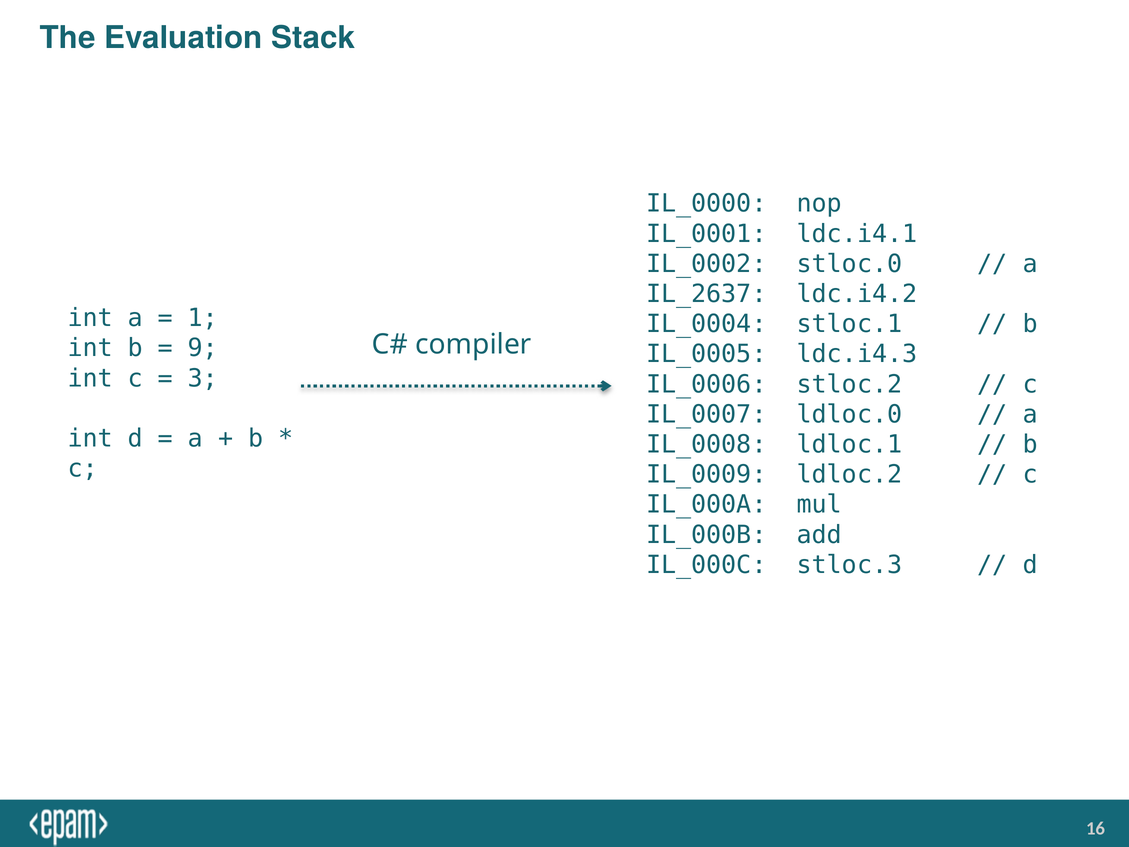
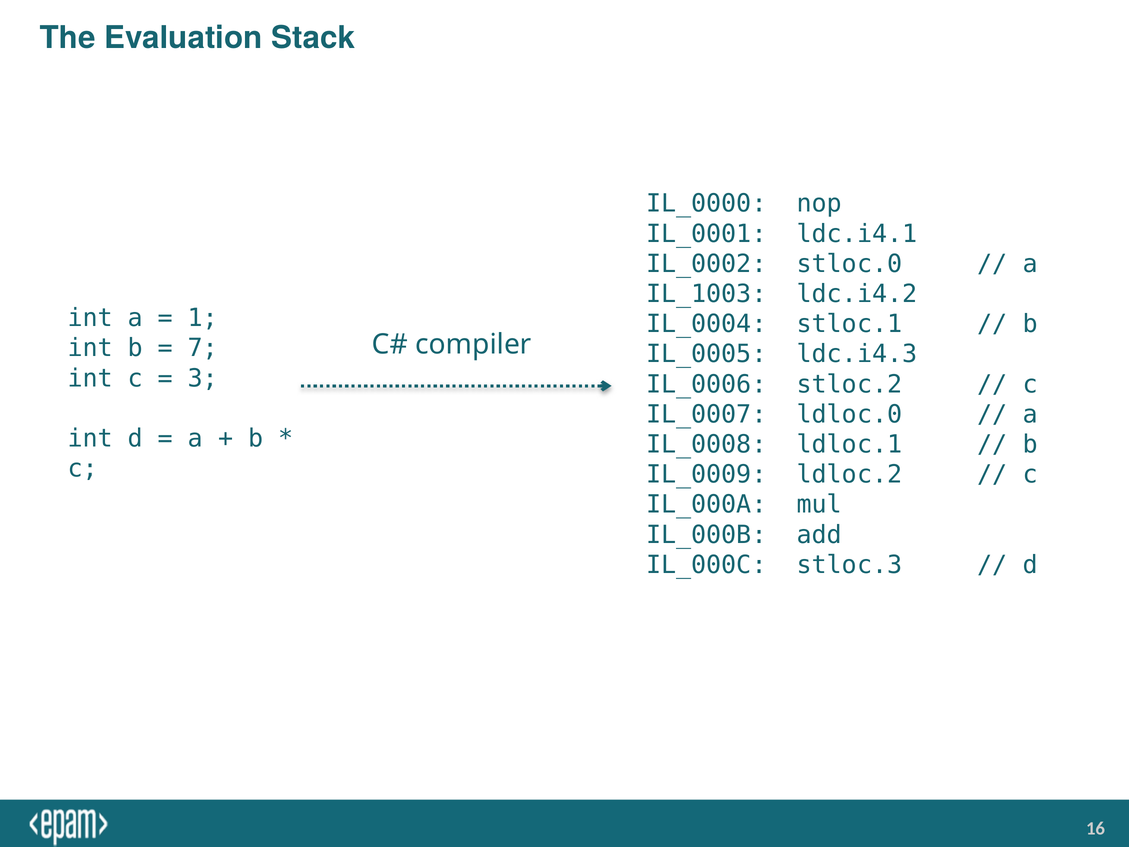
IL_2637: IL_2637 -> IL_1003 (706, 294)
9: 9 -> 7 (203, 348)
